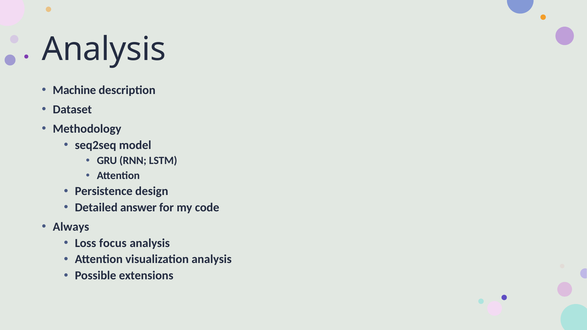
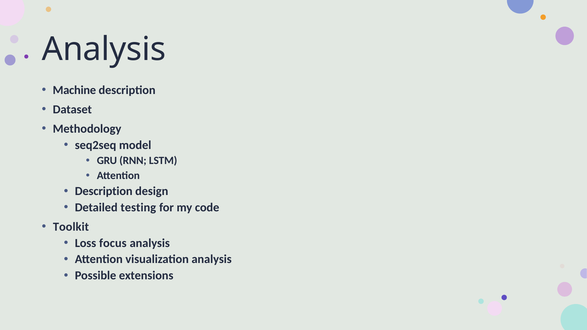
Persistence: Persistence -> Description (104, 191)
answer: answer -> testing (138, 208)
Always: Always -> Toolkit (71, 227)
